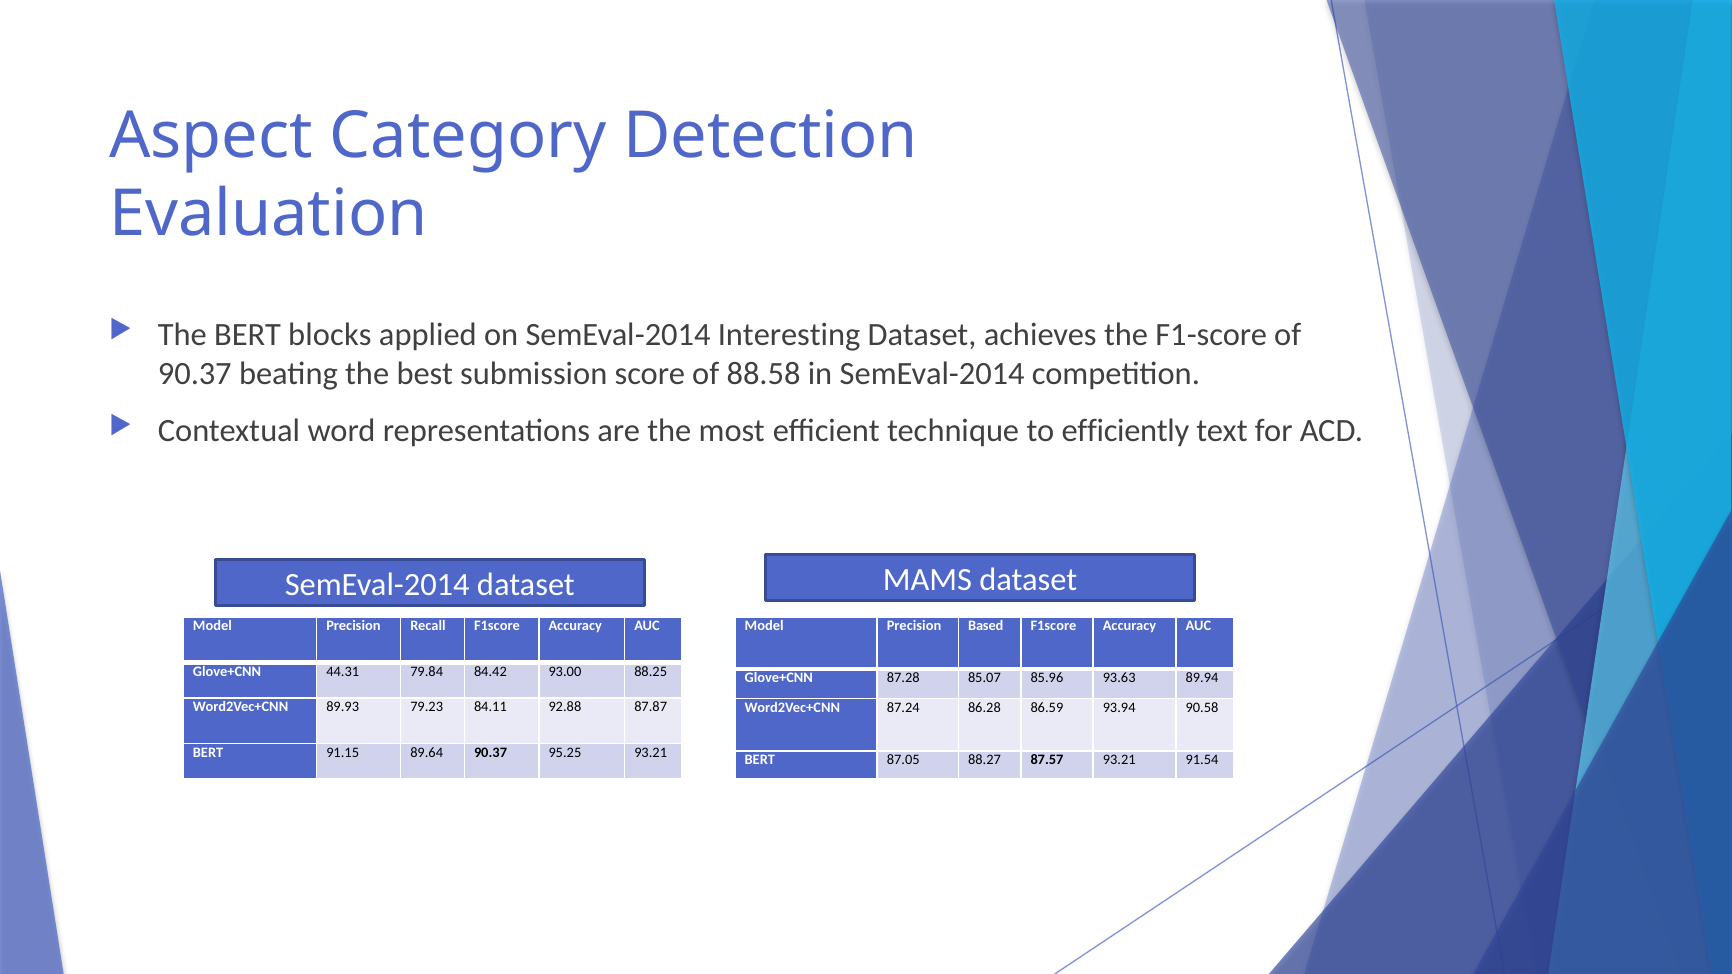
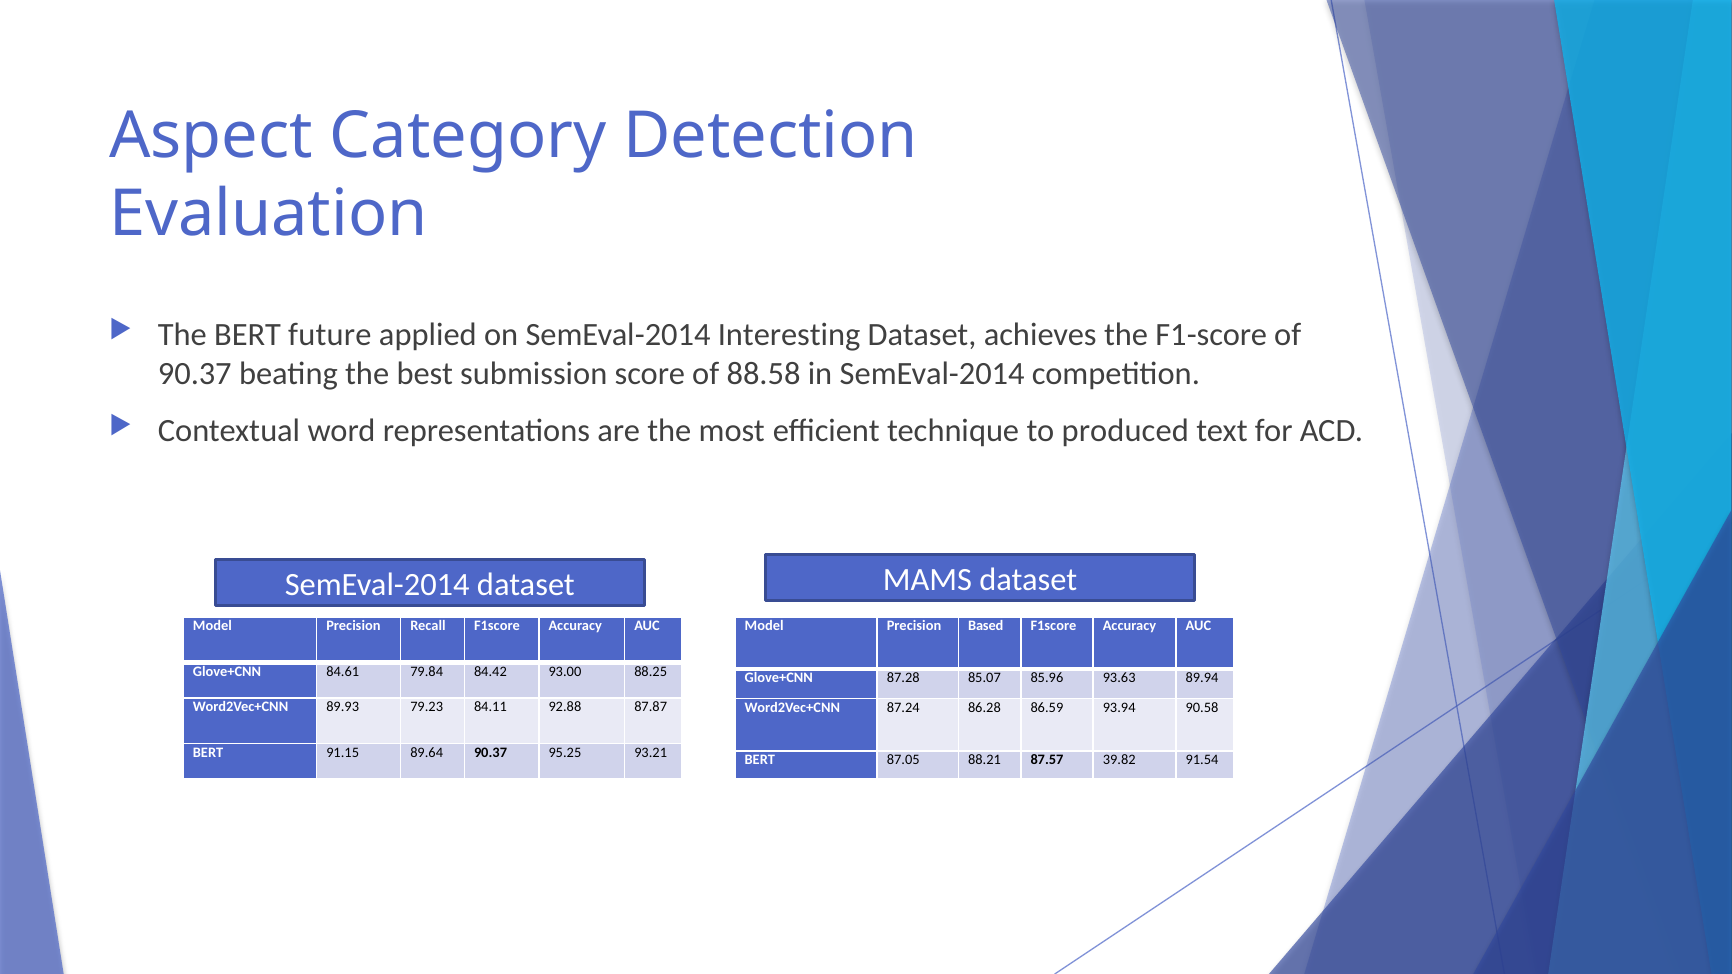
blocks: blocks -> future (330, 335)
efficiently: efficiently -> produced (1125, 431)
44.31: 44.31 -> 84.61 (343, 672)
88.27: 88.27 -> 88.21 (984, 760)
87.57 93.21: 93.21 -> 39.82 (1119, 760)
